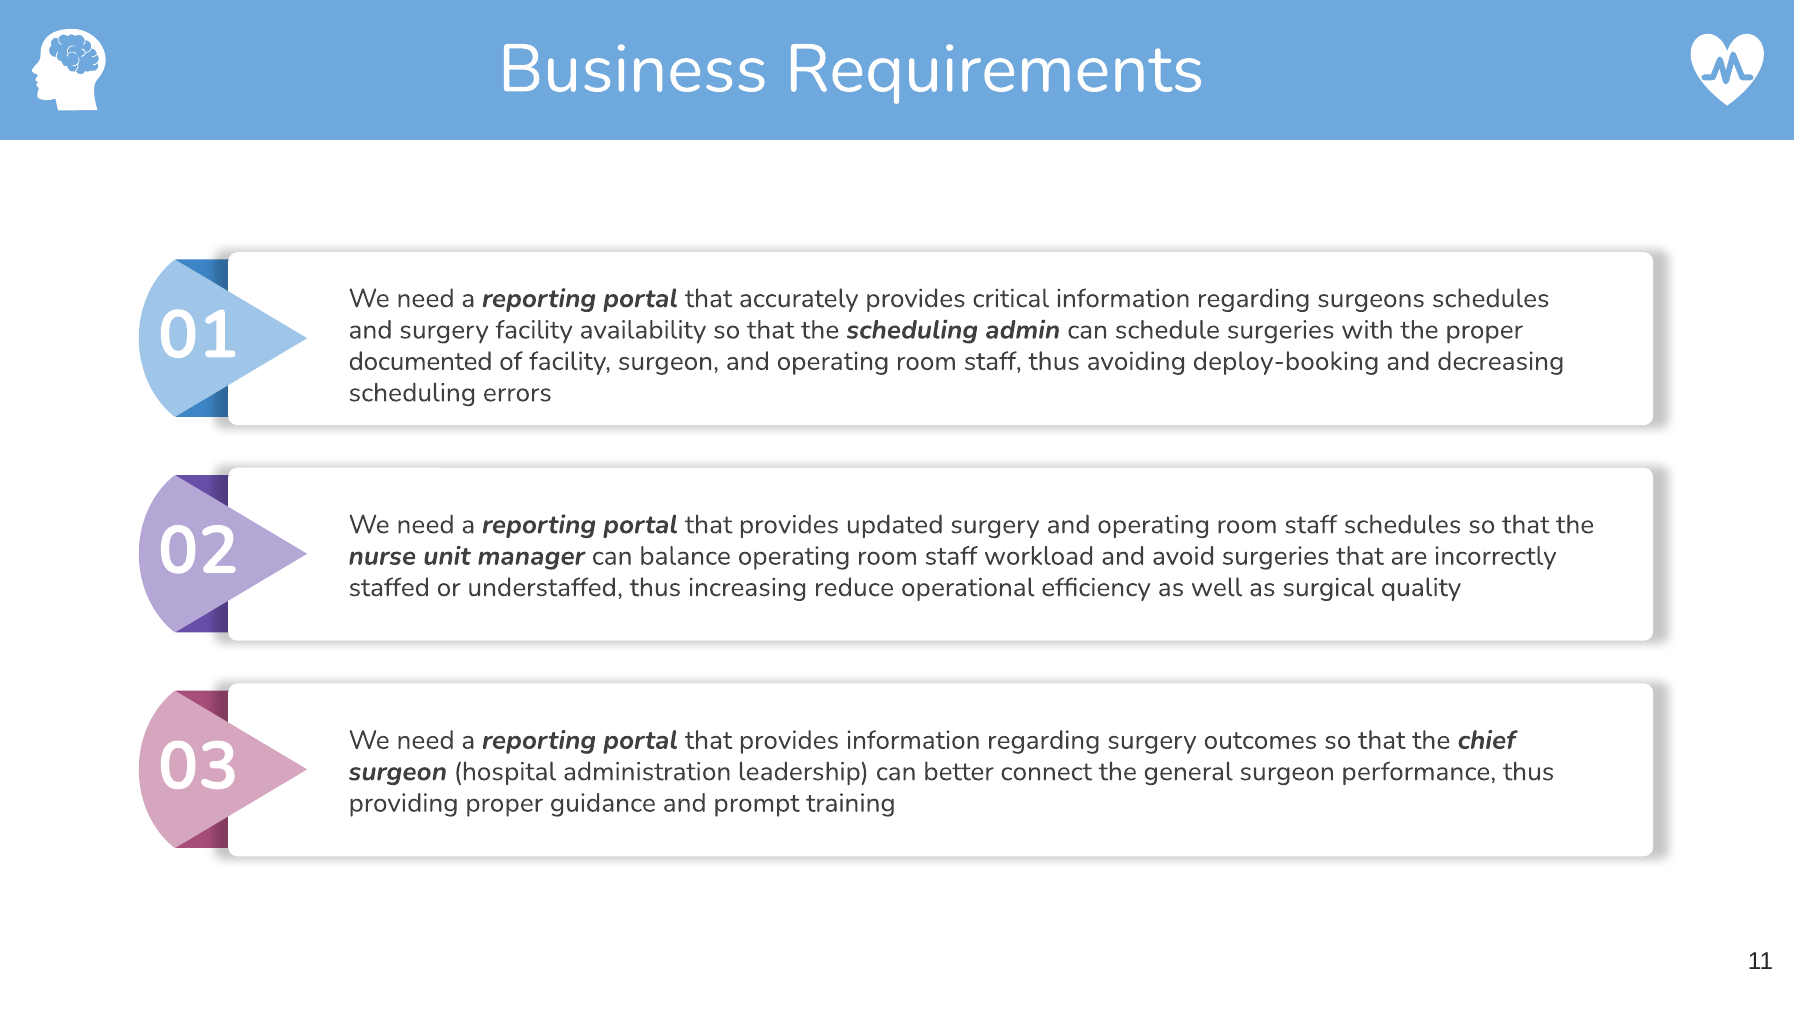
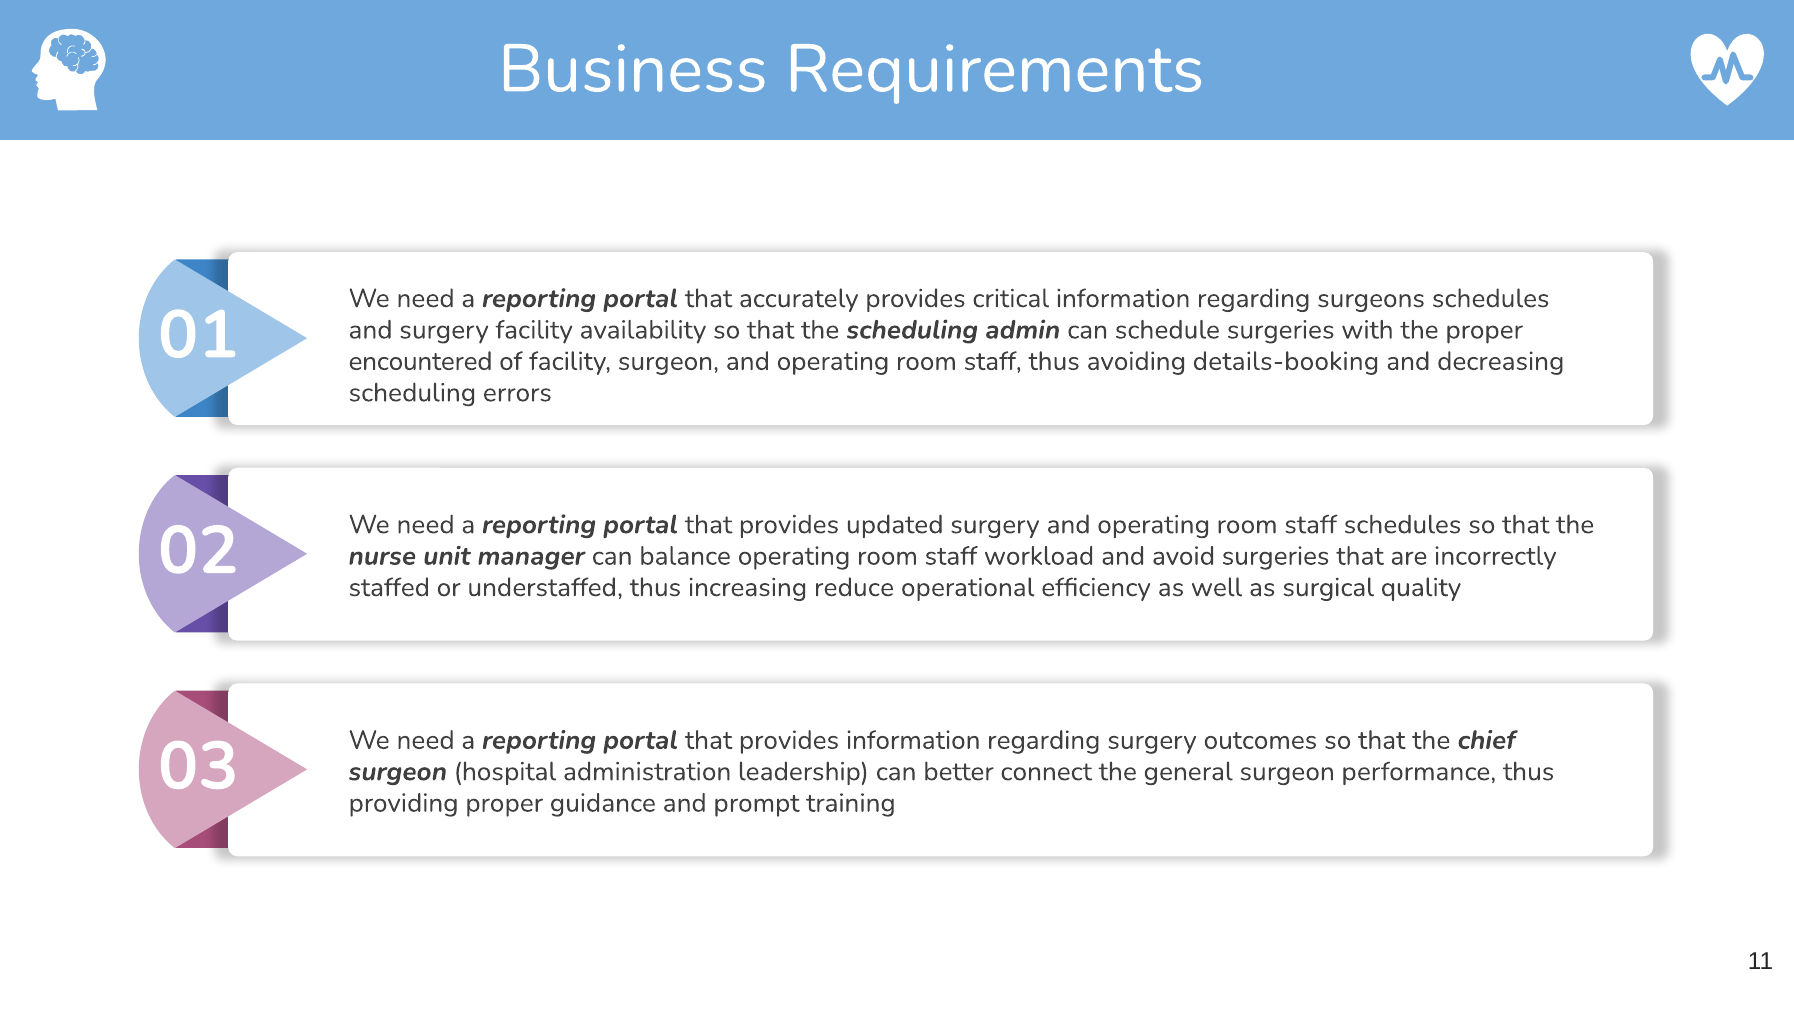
documented: documented -> encountered (421, 361)
deploy-booking: deploy-booking -> details-booking (1286, 361)
